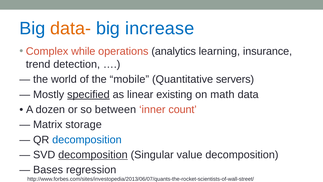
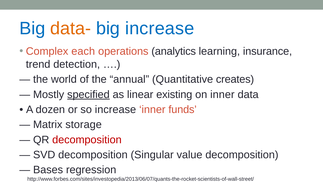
while: while -> each (83, 51)
mobile: mobile -> annual (129, 79)
servers: servers -> creates (235, 79)
on math: math -> inner (222, 94)
so between: between -> increase (115, 109)
count: count -> funds (183, 109)
decomposition colour: blue -> red (87, 139)
decomposition underline: present -> none (93, 155)
